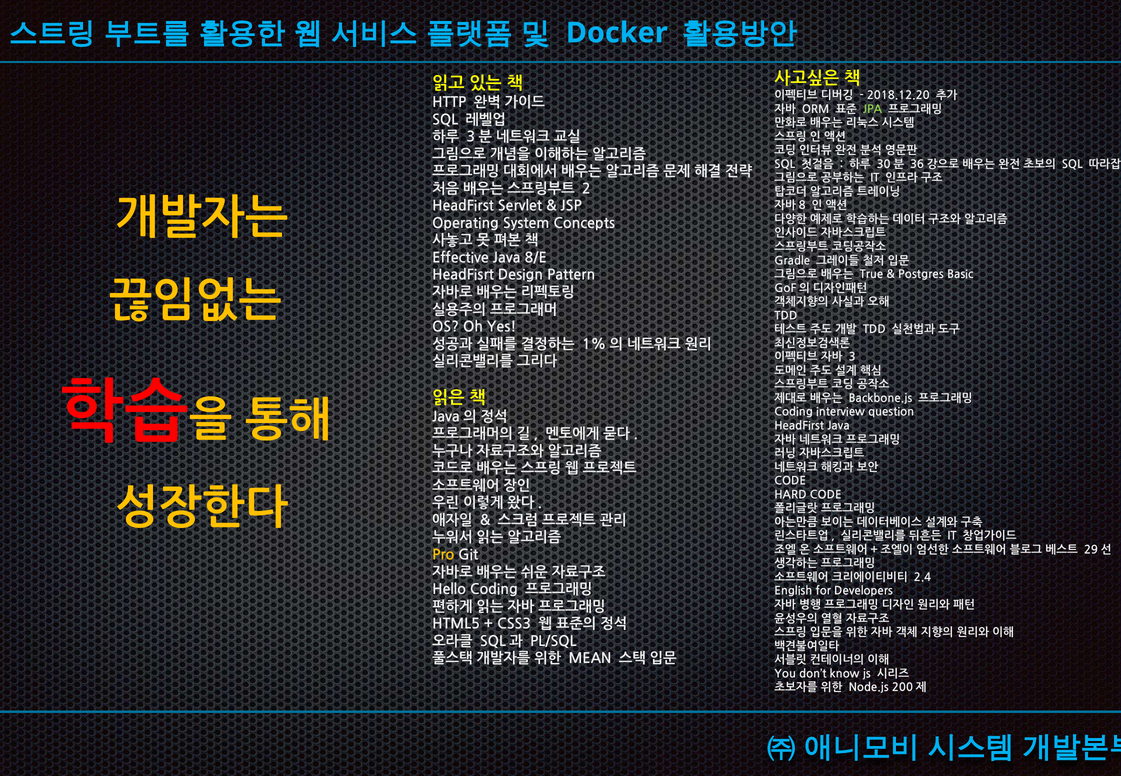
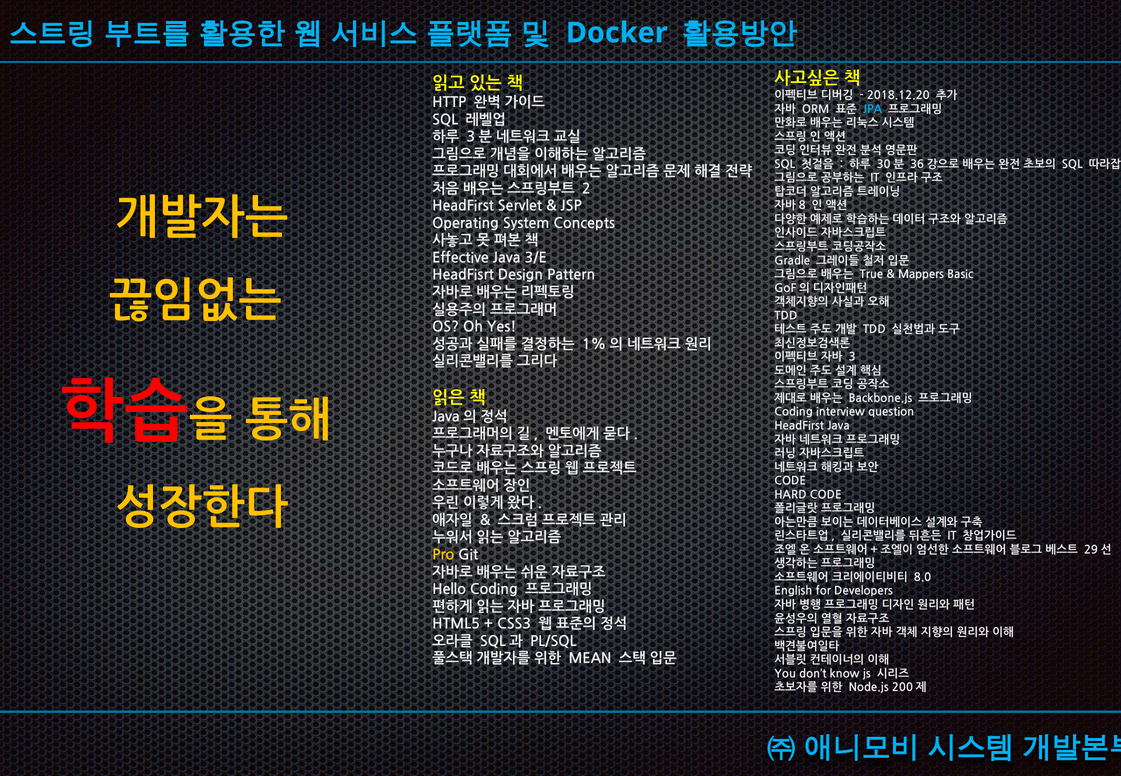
JPA colour: light green -> light blue (872, 109)
8/E: 8/E -> 3/E (536, 258)
Postgres: Postgres -> Mappers (921, 275)
2.4: 2.4 -> 8.0 (923, 577)
